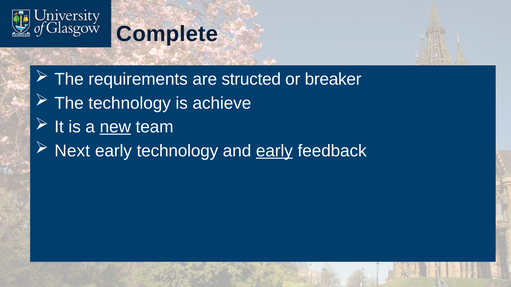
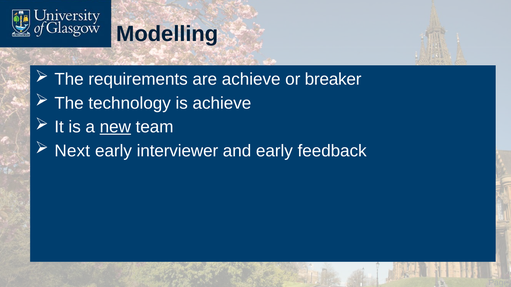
Complete: Complete -> Modelling (167, 34)
are structed: structed -> achieve (251, 79)
early technology: technology -> interviewer (177, 151)
early underline: present -> none (274, 151)
